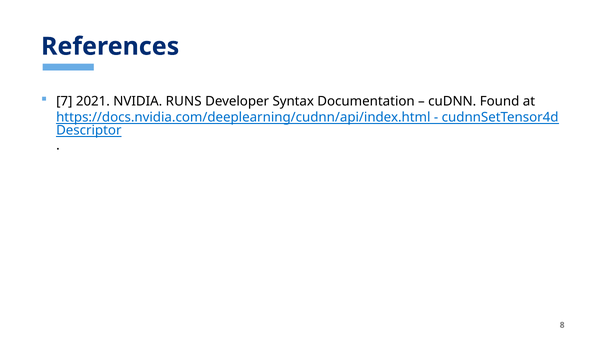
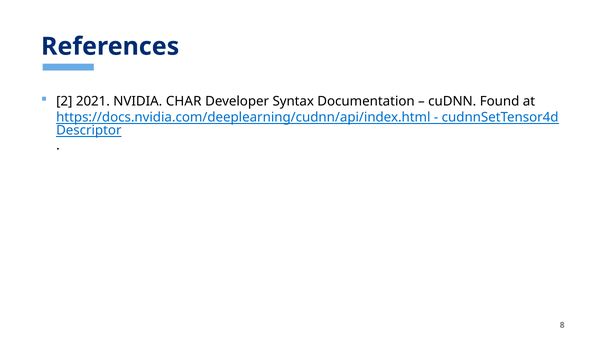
7: 7 -> 2 (64, 101)
RUNS: RUNS -> CHAR (184, 101)
